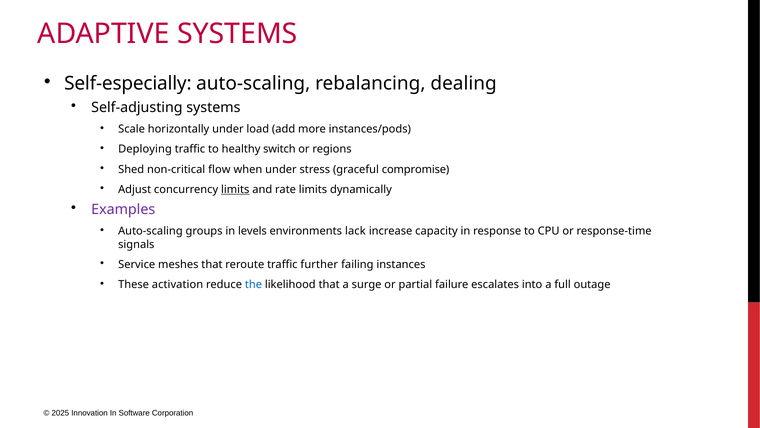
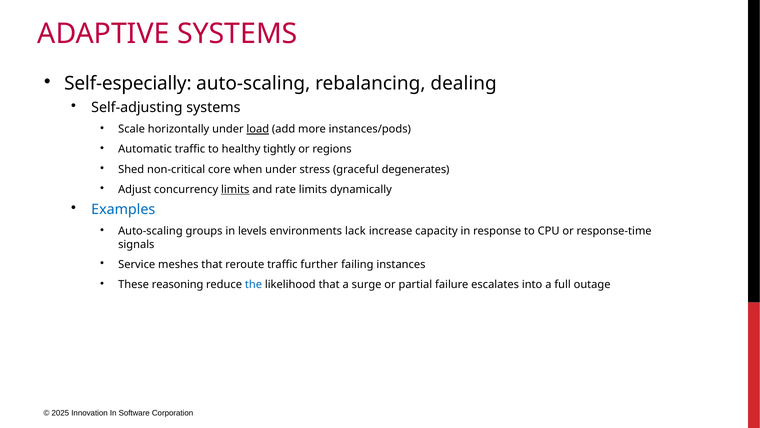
load underline: none -> present (258, 129)
Deploying: Deploying -> Automatic (145, 149)
switch: switch -> tightly (279, 149)
flow: flow -> core (219, 169)
compromise: compromise -> degenerates (416, 169)
Examples colour: purple -> blue (123, 209)
activation: activation -> reasoning (178, 284)
